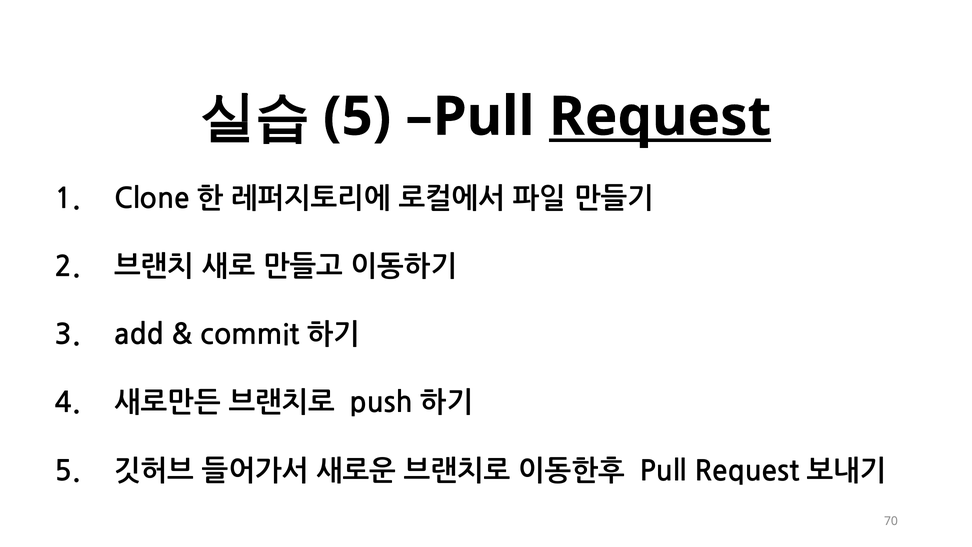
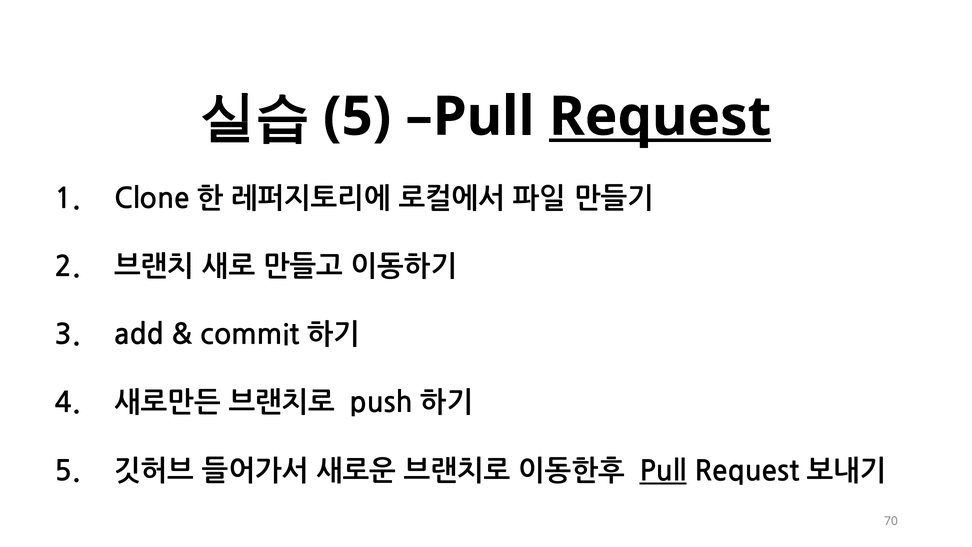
Pull underline: none -> present (663, 471)
